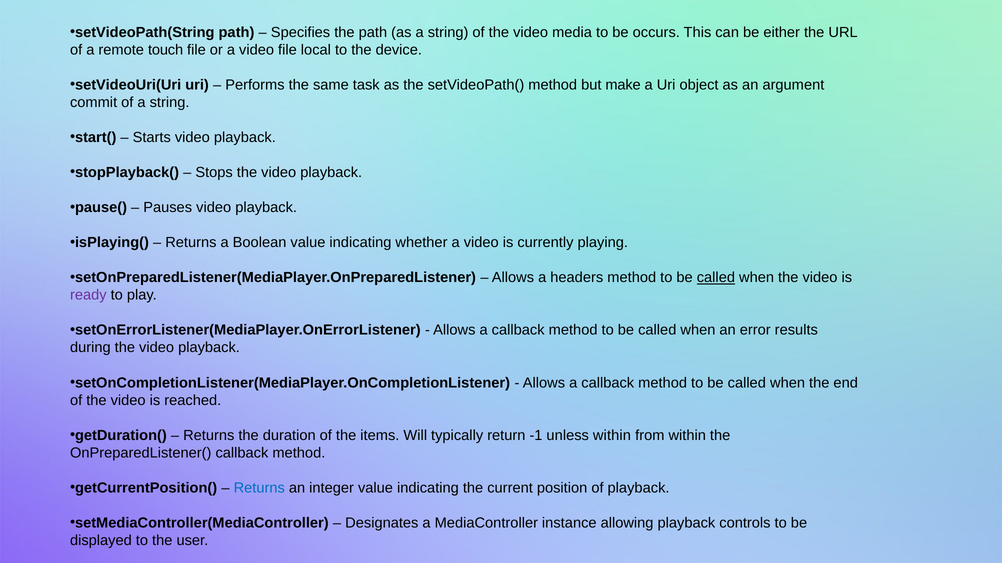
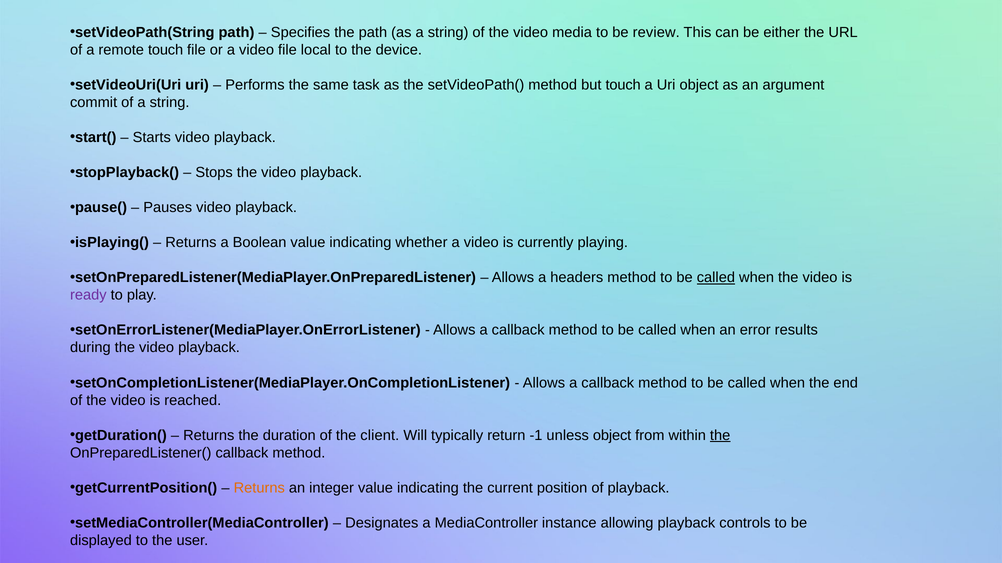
occurs: occurs -> review (656, 32)
but make: make -> touch (623, 85)
items: items -> client (380, 436)
unless within: within -> object (612, 436)
the underline: none -> present (720, 436)
Returns colour: blue -> orange (259, 488)
